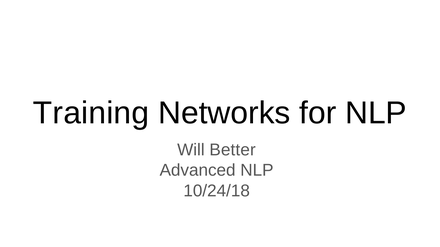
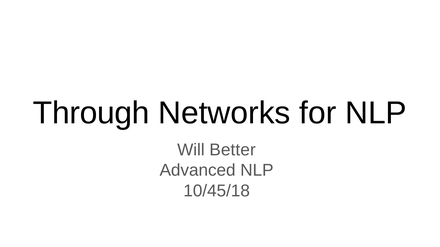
Training: Training -> Through (91, 113)
10/24/18: 10/24/18 -> 10/45/18 (217, 191)
